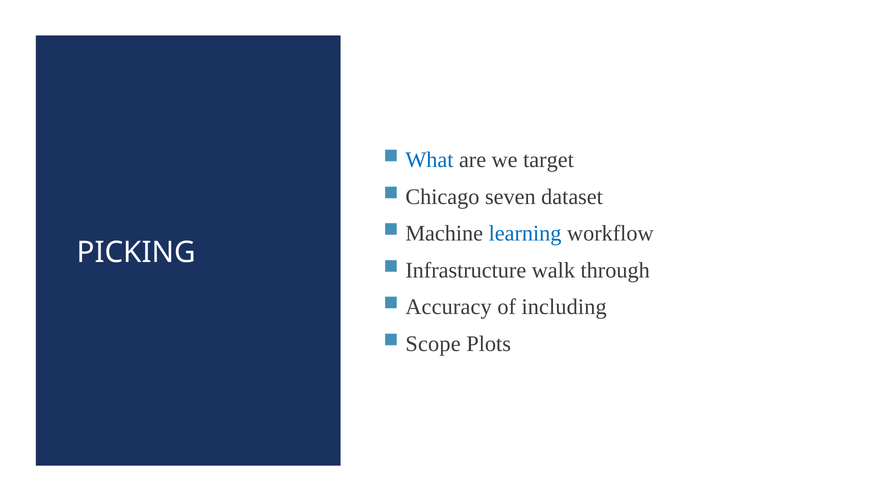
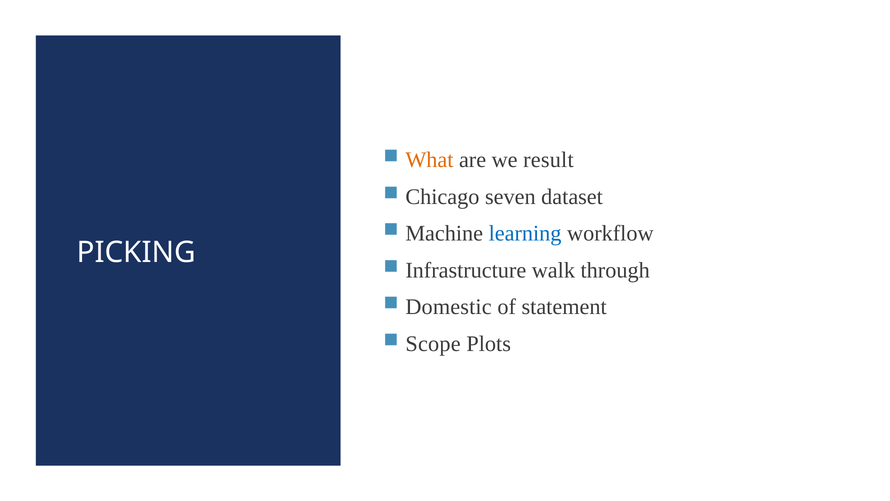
What colour: blue -> orange (429, 160)
target: target -> result (548, 160)
Accuracy: Accuracy -> Domestic (449, 307)
including: including -> statement (564, 307)
